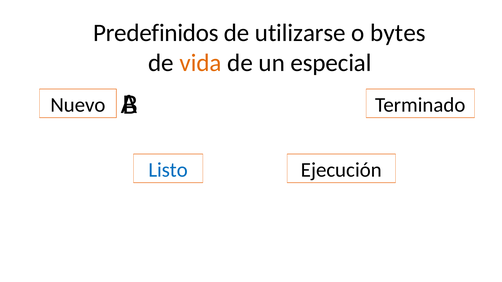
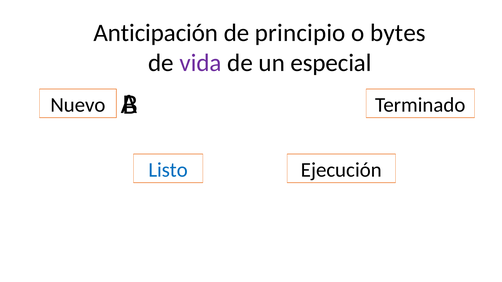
Predefinidos: Predefinidos -> Anticipación (156, 33)
utilizarse: utilizarse -> principio (300, 33)
vida colour: orange -> purple (200, 63)
